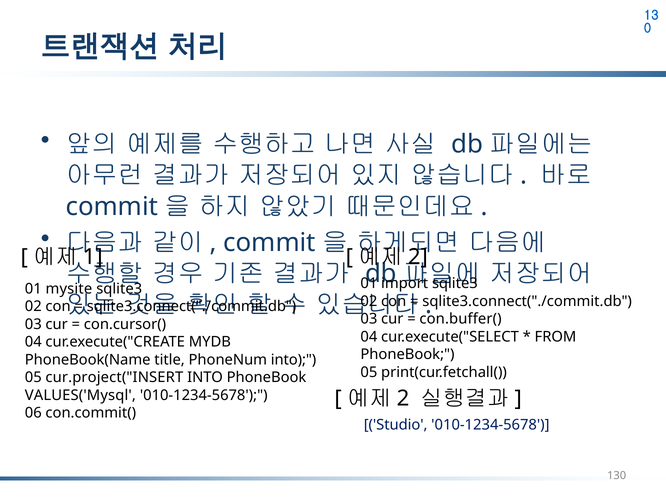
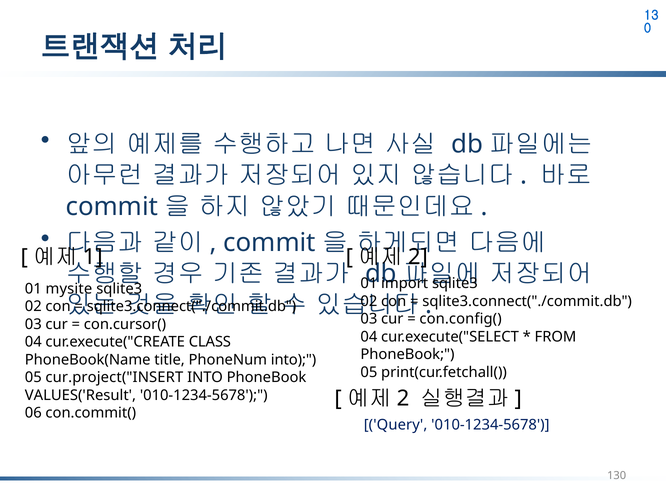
con.buffer(: con.buffer( -> con.config( (461, 319)
MYDB: MYDB -> CLASS (210, 342)
VALUES('Mysql: VALUES('Mysql -> VALUES('Result (80, 396)
Studio: Studio -> Query (396, 426)
